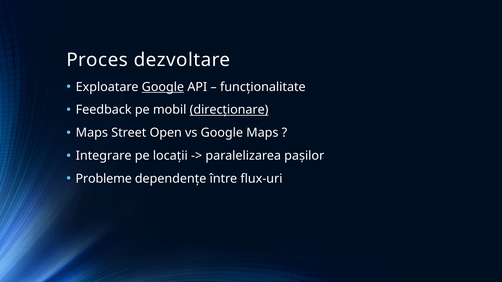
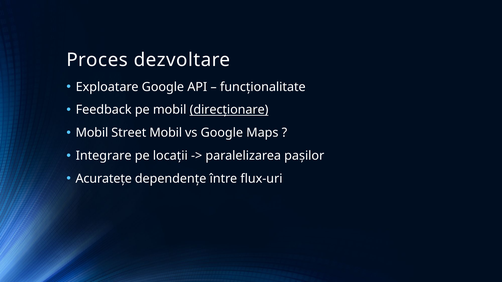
Google underline: present -> none (163, 87)
Maps: Maps -> Mobil (92, 133)
Street Open: Open -> Mobil (166, 133)
Probleme: Probleme -> Acuratețe (104, 179)
